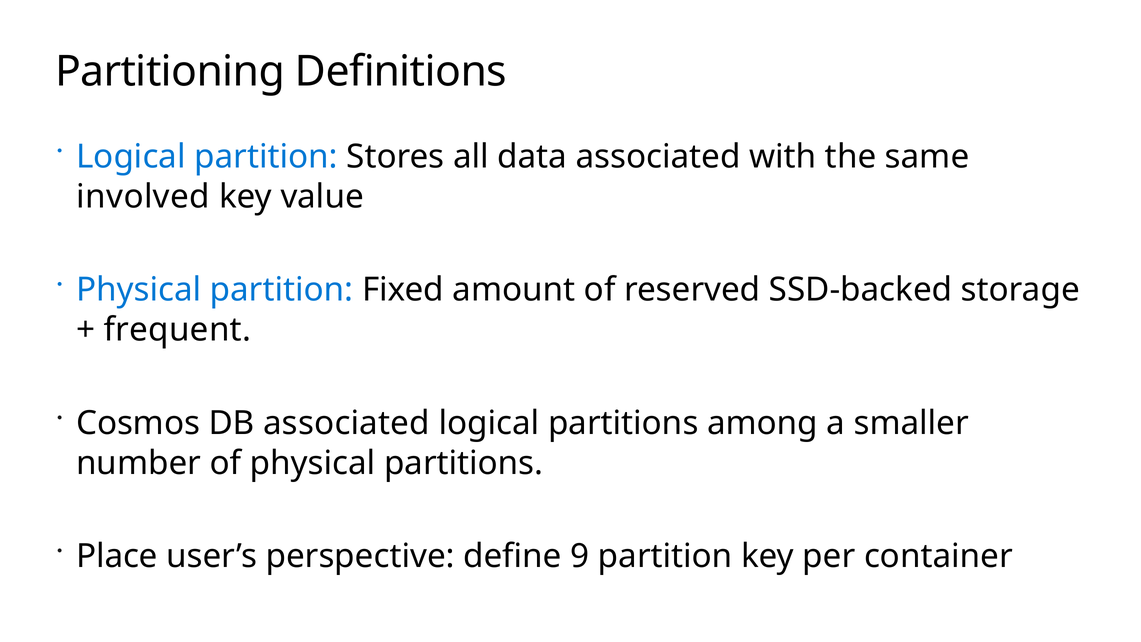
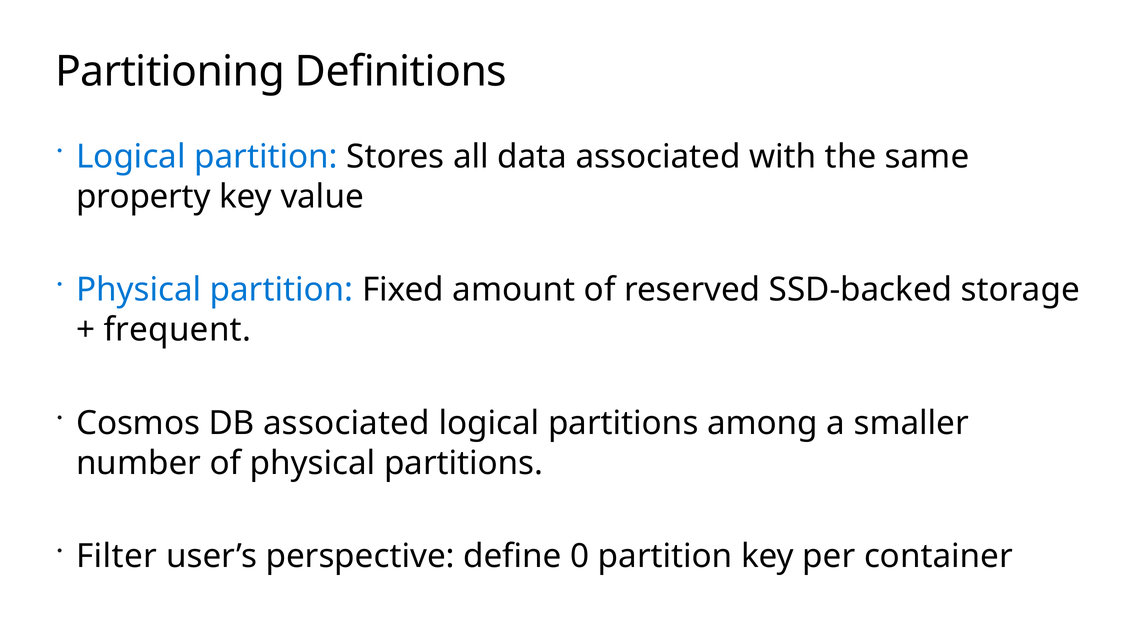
involved: involved -> property (143, 197)
Place: Place -> Filter (117, 556)
9: 9 -> 0 (580, 556)
